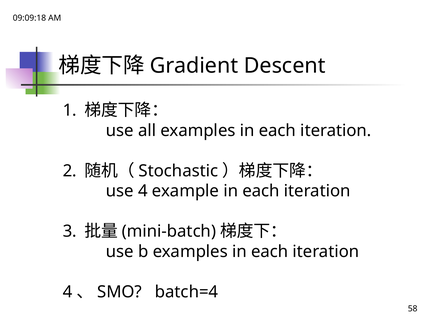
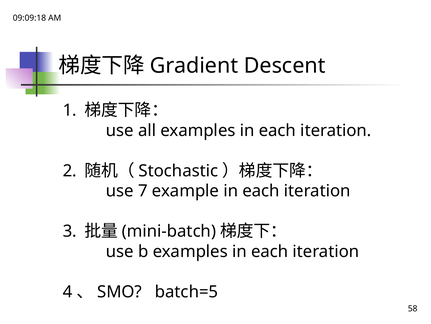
use 4: 4 -> 7 (143, 191)
batch=4: batch=4 -> batch=5 (187, 291)
